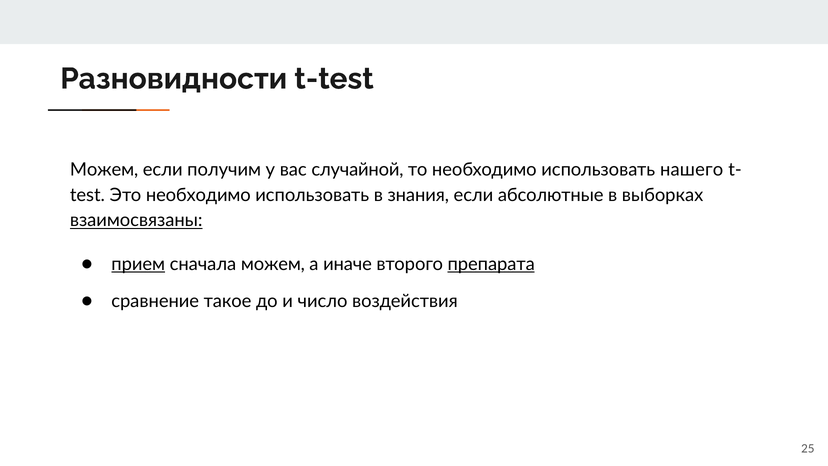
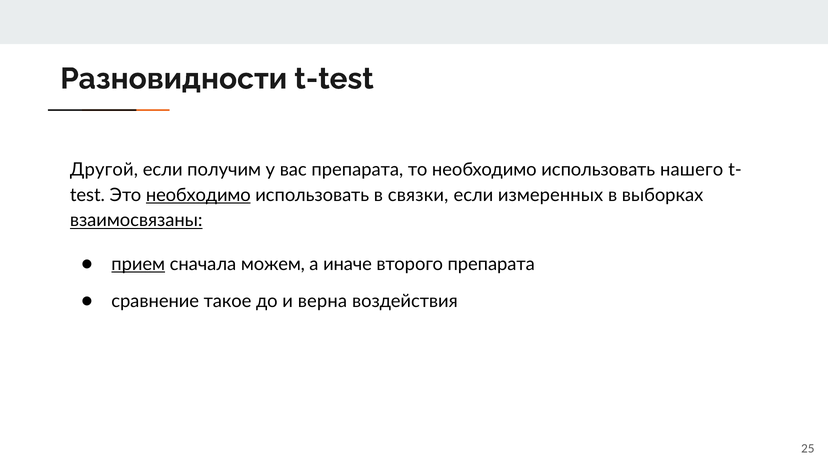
Можем: Можем -> Другой (104, 170)
вас случайной: случайной -> препарата (357, 170)
необходимо underline: none -> present (198, 195)
знания: знания -> связки (418, 195)
абсолютные: абсолютные -> измеренных (551, 195)
препарата underline: present -> none (491, 264)
число: число -> верна (322, 301)
